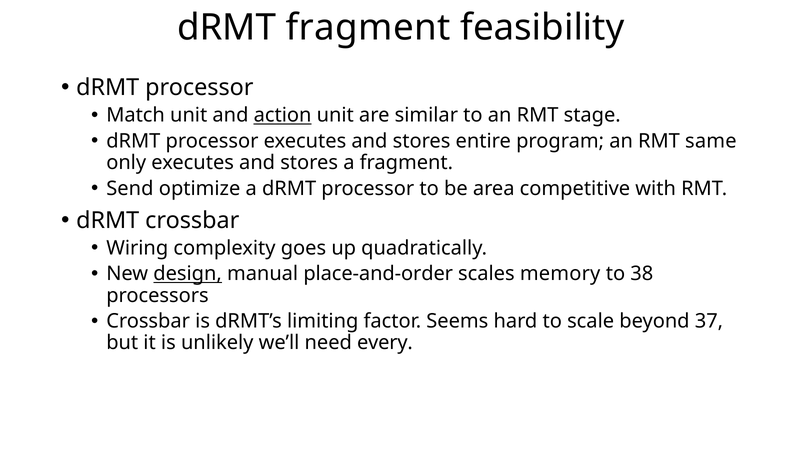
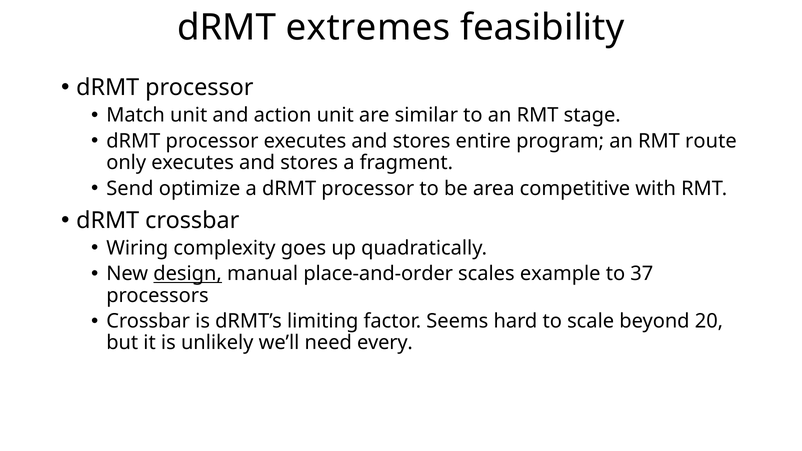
dRMT fragment: fragment -> extremes (368, 28)
action underline: present -> none (283, 115)
same: same -> route (711, 141)
memory: memory -> example (560, 274)
38: 38 -> 37 (642, 274)
37: 37 -> 20 (709, 321)
